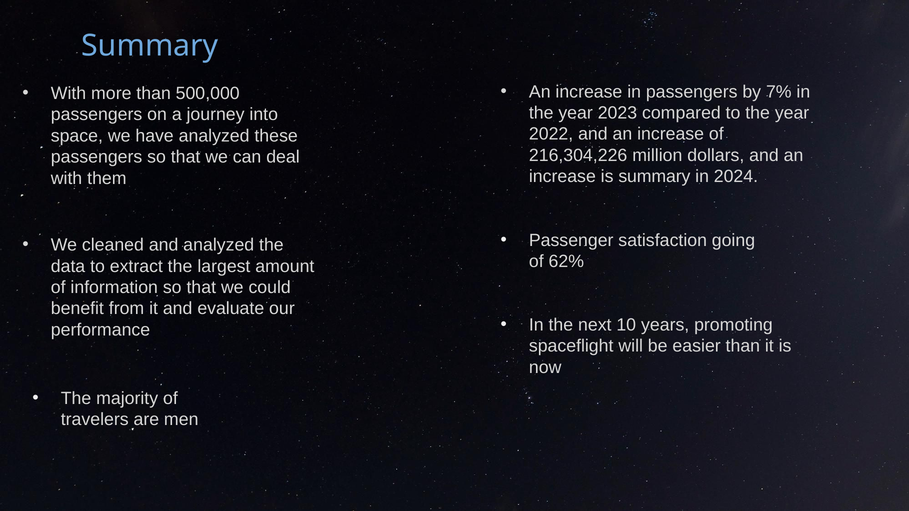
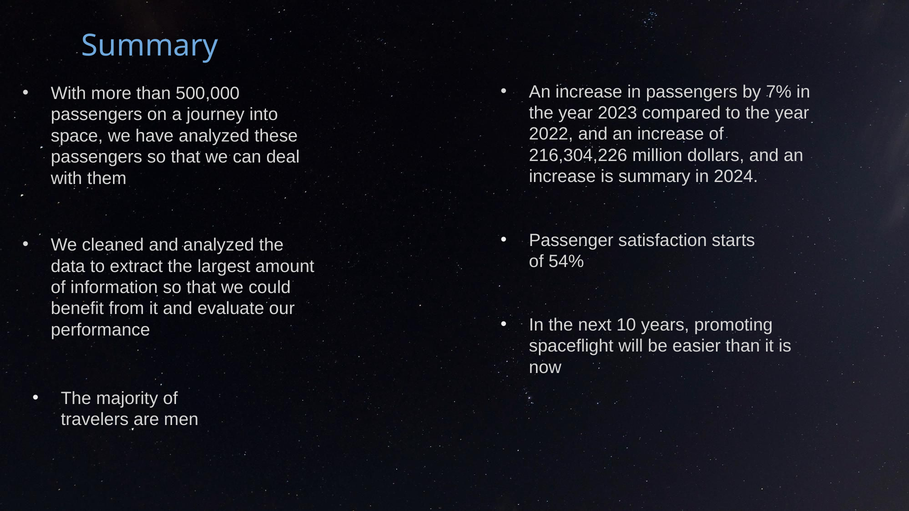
going: going -> starts (733, 241)
62%: 62% -> 54% (566, 262)
